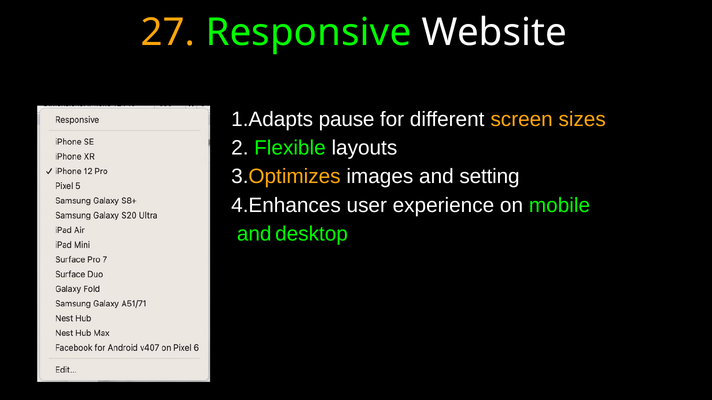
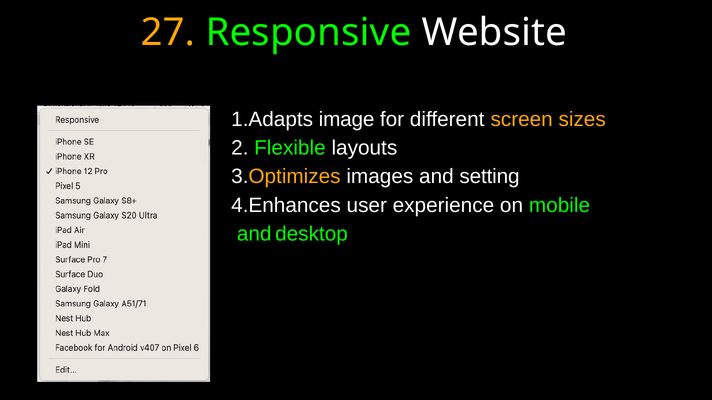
pause: pause -> image (347, 119)
